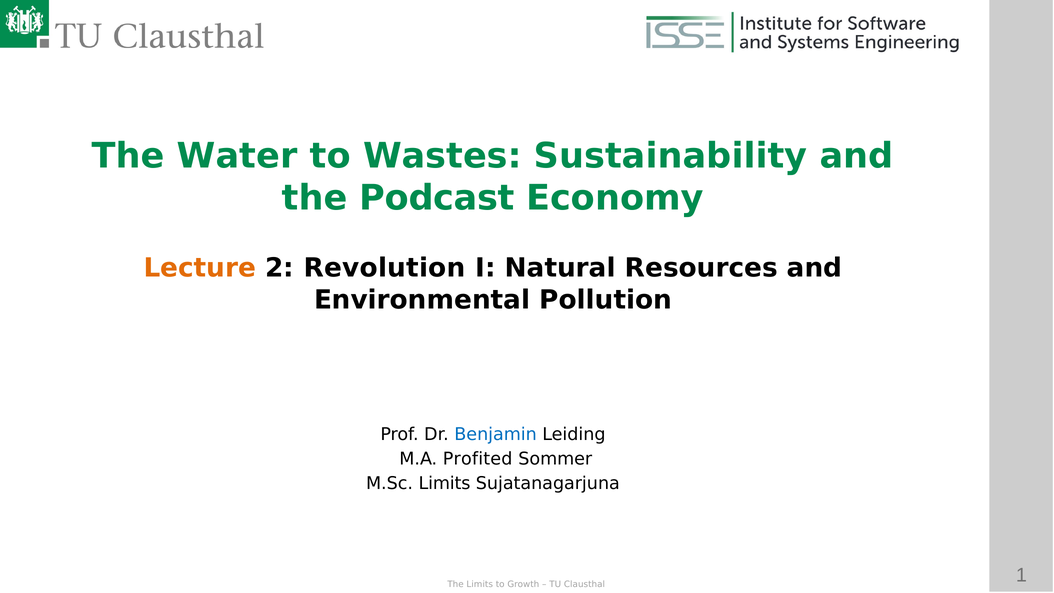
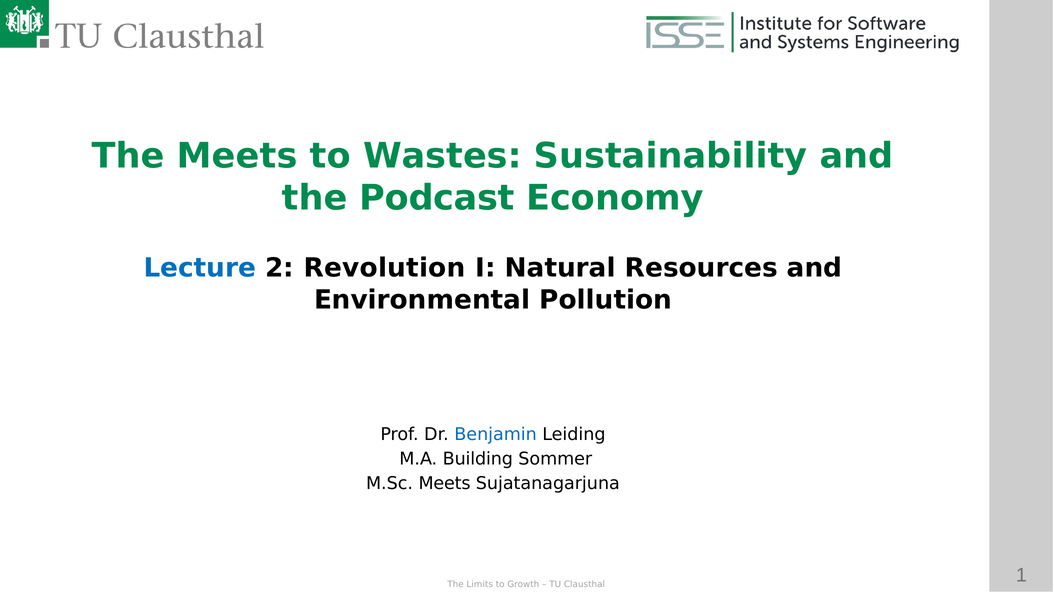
The Water: Water -> Meets (237, 156)
Lecture colour: orange -> blue (200, 268)
Profited: Profited -> Building (478, 459)
M.Sc Limits: Limits -> Meets (445, 484)
